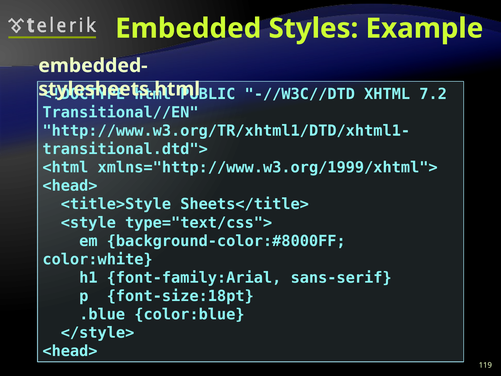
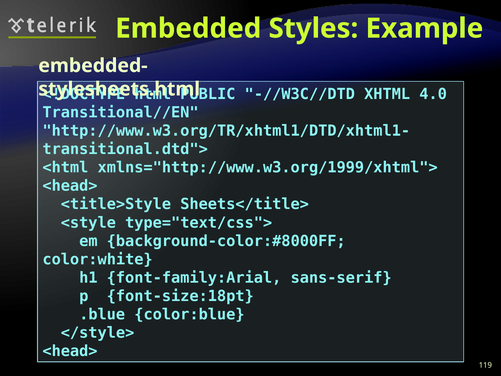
7.2: 7.2 -> 4.0 (433, 94)
